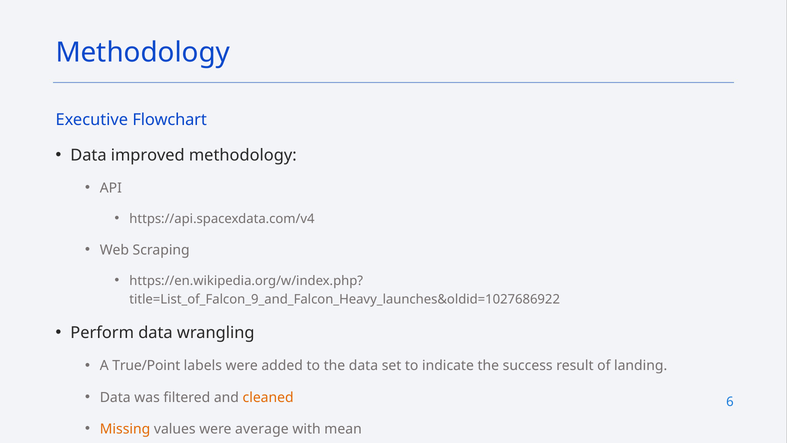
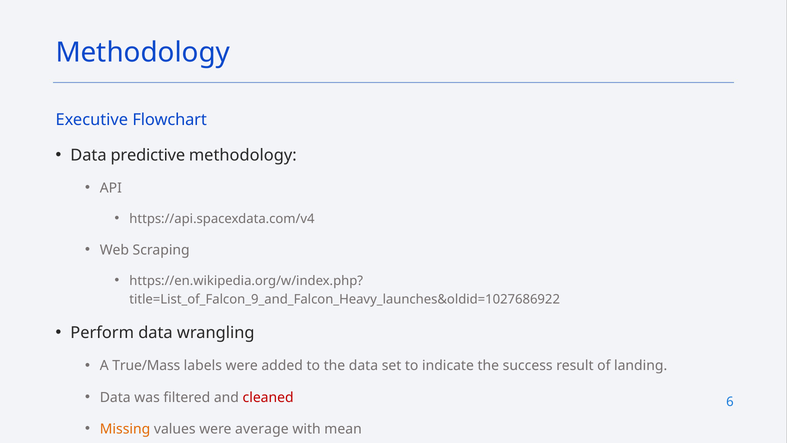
improved: improved -> predictive (148, 155)
True/Point: True/Point -> True/Mass (146, 366)
cleaned colour: orange -> red (268, 397)
